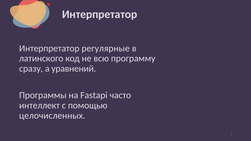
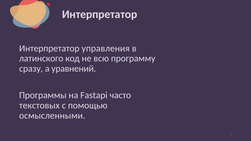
регулярные: регулярные -> управления (106, 48)
интеллект: интеллект -> текстовых (39, 105)
целочисленных: целочисленных -> осмысленными (52, 116)
